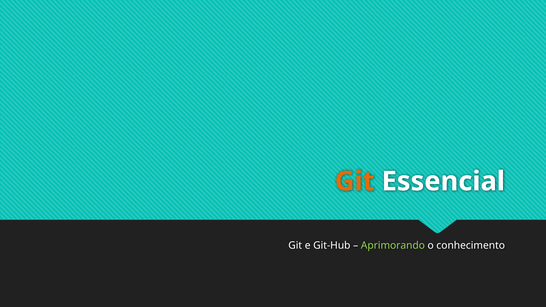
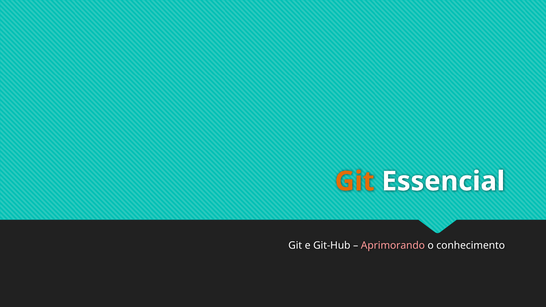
Aprimorando colour: light green -> pink (393, 245)
